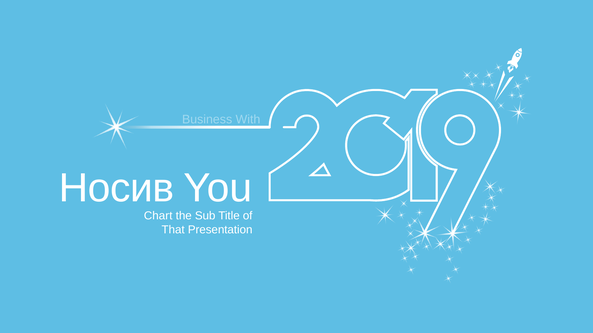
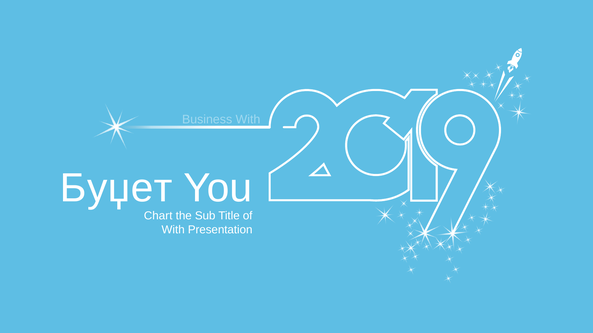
Носив: Носив -> Буџет (116, 188)
That: That -> With (173, 230)
